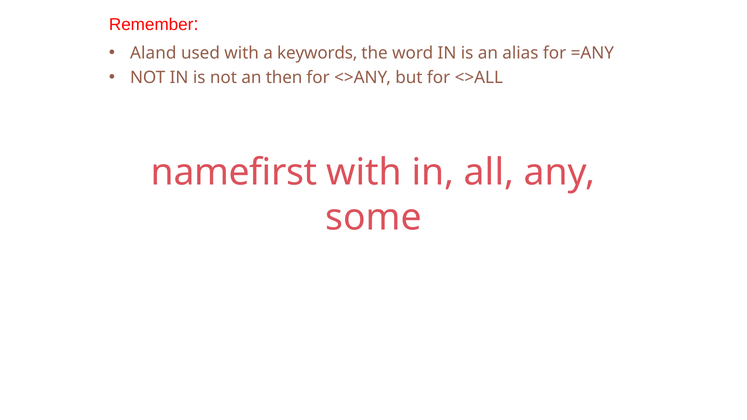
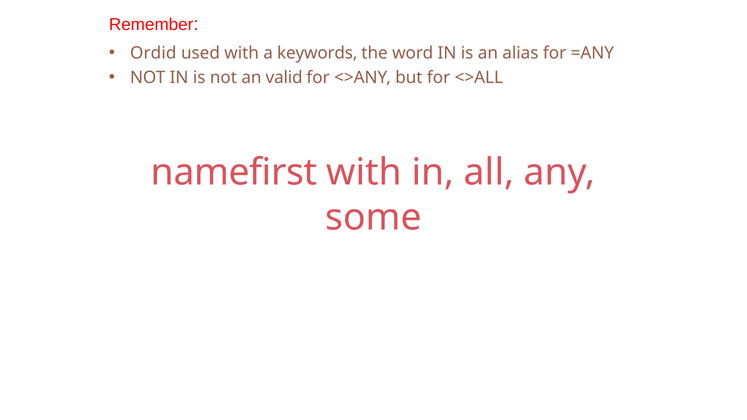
Aland: Aland -> Ordid (153, 53)
then: then -> valid (284, 77)
